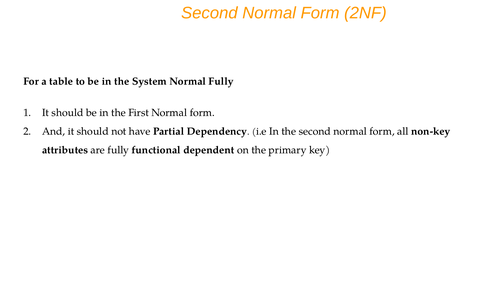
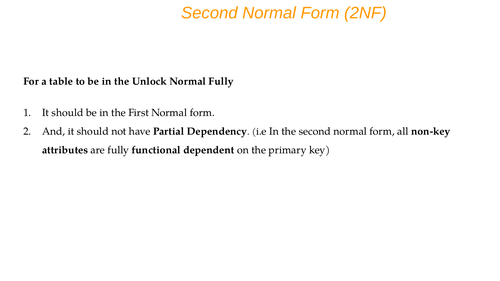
System: System -> Unlock (149, 82)
